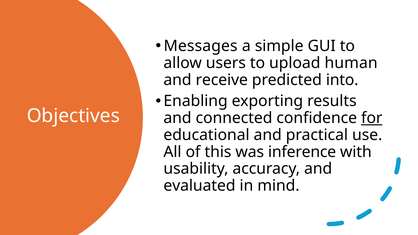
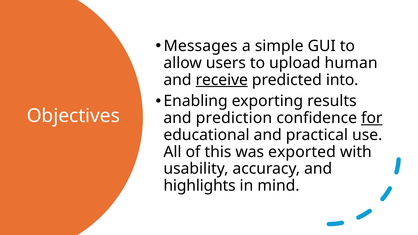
receive underline: none -> present (222, 80)
connected: connected -> prediction (234, 118)
inference: inference -> exported (302, 152)
evaluated: evaluated -> highlights (200, 186)
